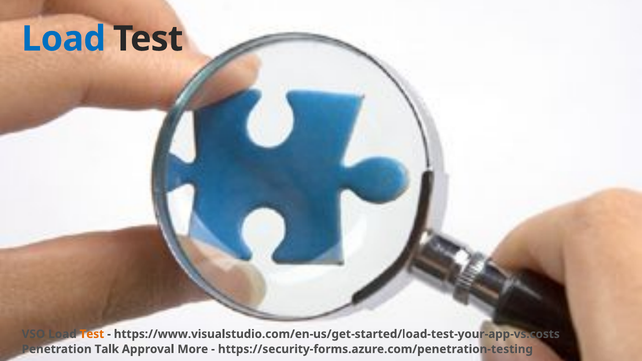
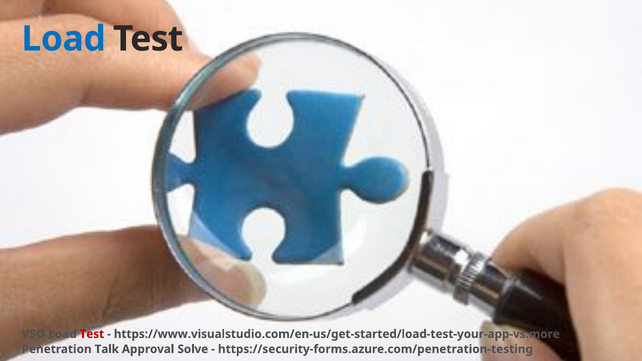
Test colour: orange -> red (92, 334)
https://www.visualstudio.com/en-us/get-started/load-test-your-app-vs.costs: https://www.visualstudio.com/en-us/get-started/load-test-your-app-vs.costs -> https://www.visualstudio.com/en-us/get-started/load-test-your-app-vs.more (337, 334)
More: More -> Solve (193, 349)
